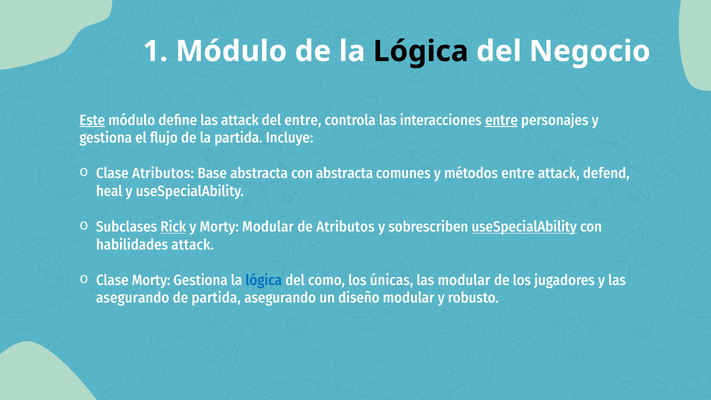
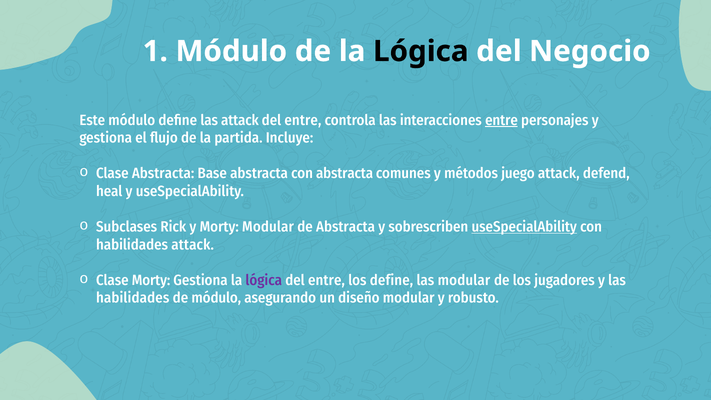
Este underline: present -> none (92, 120)
Clase Atributos: Atributos -> Abstracta (163, 173)
métodos entre: entre -> juego (518, 173)
Rick underline: present -> none (173, 227)
de Atributos: Atributos -> Abstracta (346, 227)
lógica colour: blue -> purple (264, 280)
como: como -> entre (326, 280)
los únicas: únicas -> define (391, 280)
asegurando: asegurando -> habilidades (133, 298)
de partida: partida -> módulo (216, 298)
